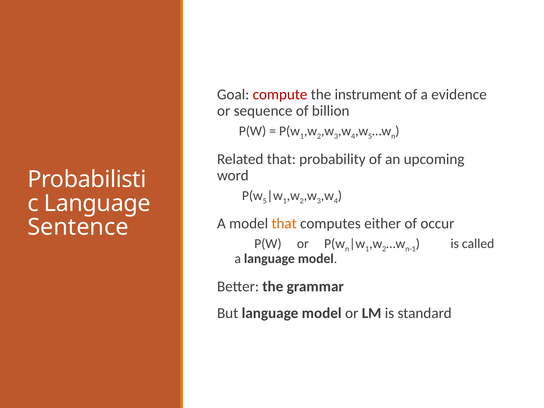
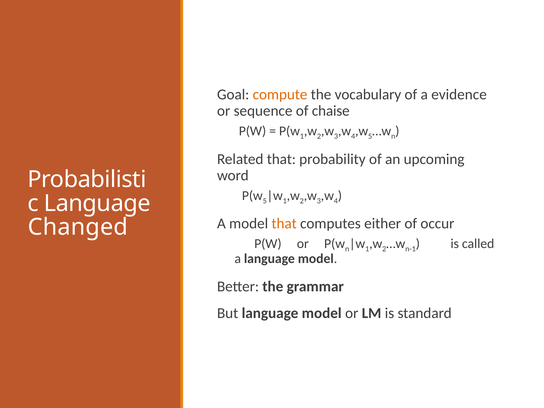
compute colour: red -> orange (280, 95)
instrument: instrument -> vocabulary (368, 95)
billion: billion -> chaise (331, 111)
Sentence: Sentence -> Changed (78, 227)
